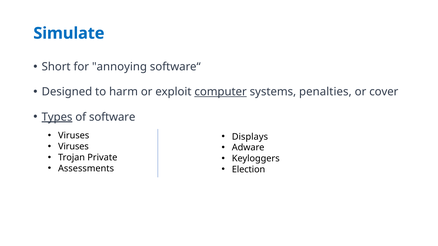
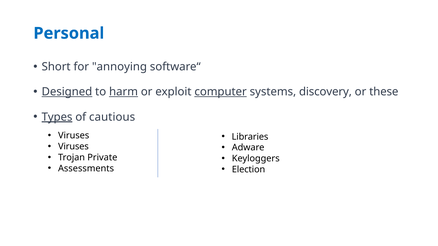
Simulate: Simulate -> Personal (69, 33)
Designed underline: none -> present (67, 92)
harm underline: none -> present (124, 92)
penalties: penalties -> discovery (325, 92)
cover: cover -> these (384, 92)
software: software -> cautious (112, 117)
Displays: Displays -> Libraries (250, 137)
